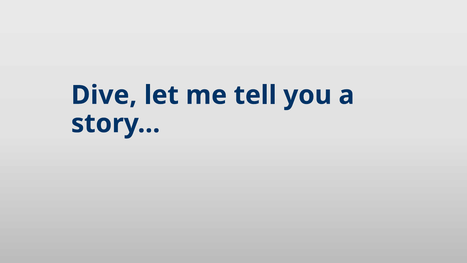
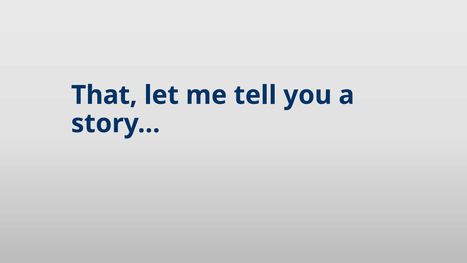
Dive: Dive -> That (104, 95)
